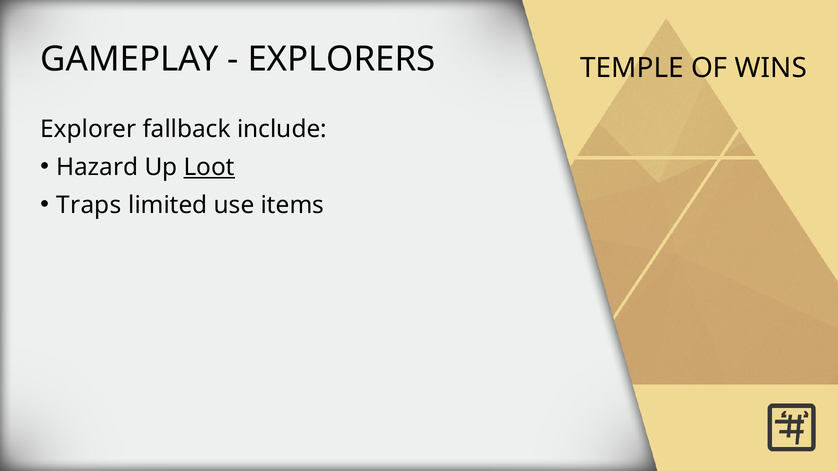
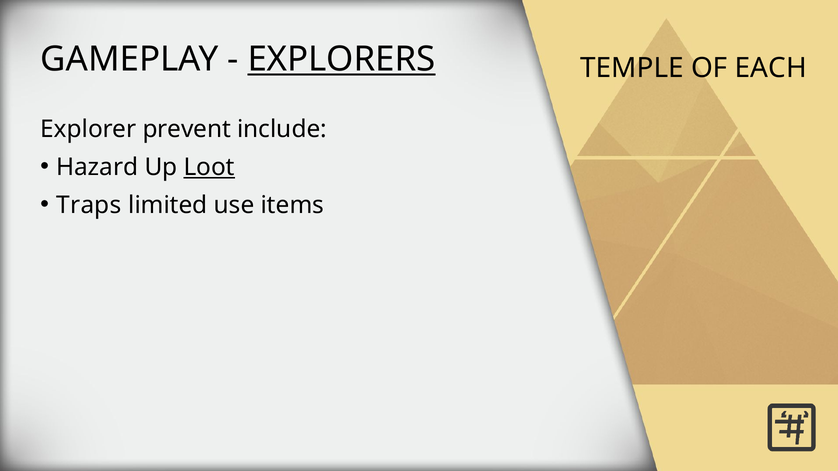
EXPLORERS underline: none -> present (341, 60)
WINS: WINS -> EACH (771, 68)
fallback: fallback -> prevent (187, 129)
